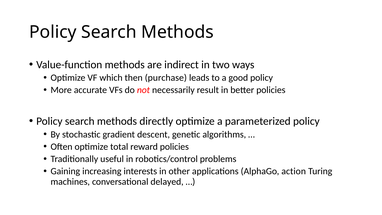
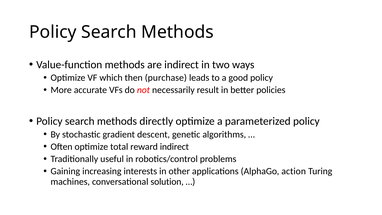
reward policies: policies -> indirect (174, 147)
delayed: delayed -> solution (167, 181)
